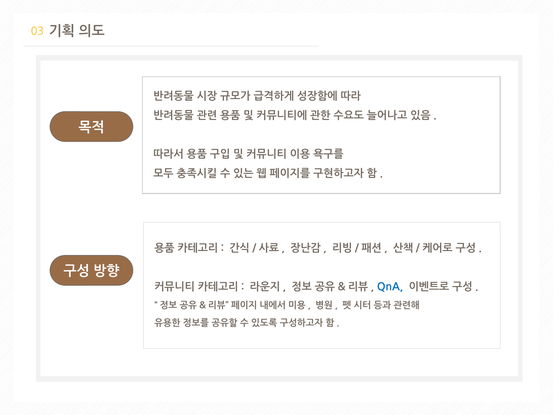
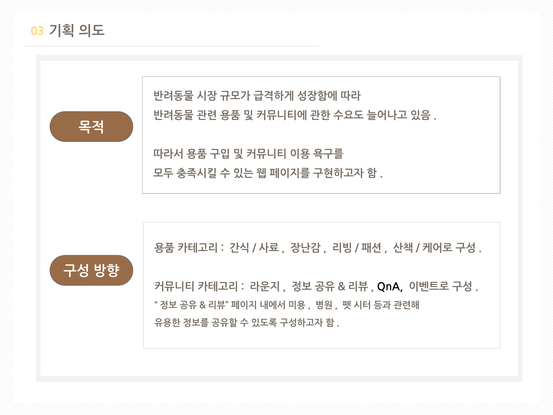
QnA colour: blue -> black (390, 287)
